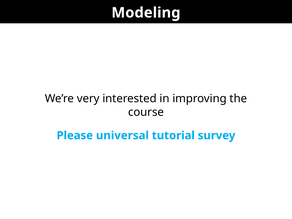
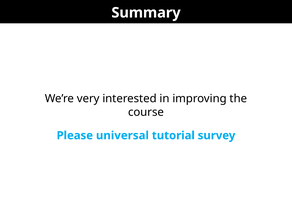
Modeling: Modeling -> Summary (146, 13)
